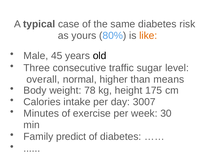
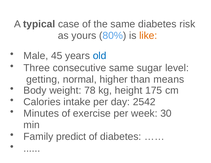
old colour: black -> blue (100, 56)
consecutive traffic: traffic -> same (121, 68)
overall: overall -> getting (43, 79)
3007: 3007 -> 2542 (144, 102)
